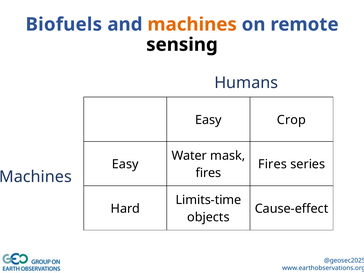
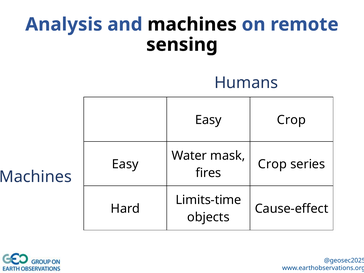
Biofuels: Biofuels -> Analysis (64, 24)
machines colour: orange -> black (192, 24)
Fires: Fires -> Crop (272, 164)
